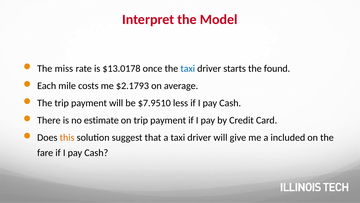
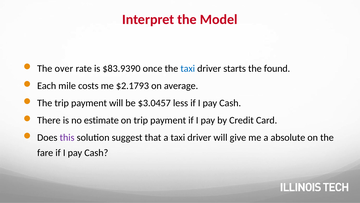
miss: miss -> over (64, 68)
$13.0178: $13.0178 -> $83.9390 (122, 68)
$7.9510: $7.9510 -> $3.0457 (154, 103)
this colour: orange -> purple (67, 137)
included: included -> absolute (288, 137)
